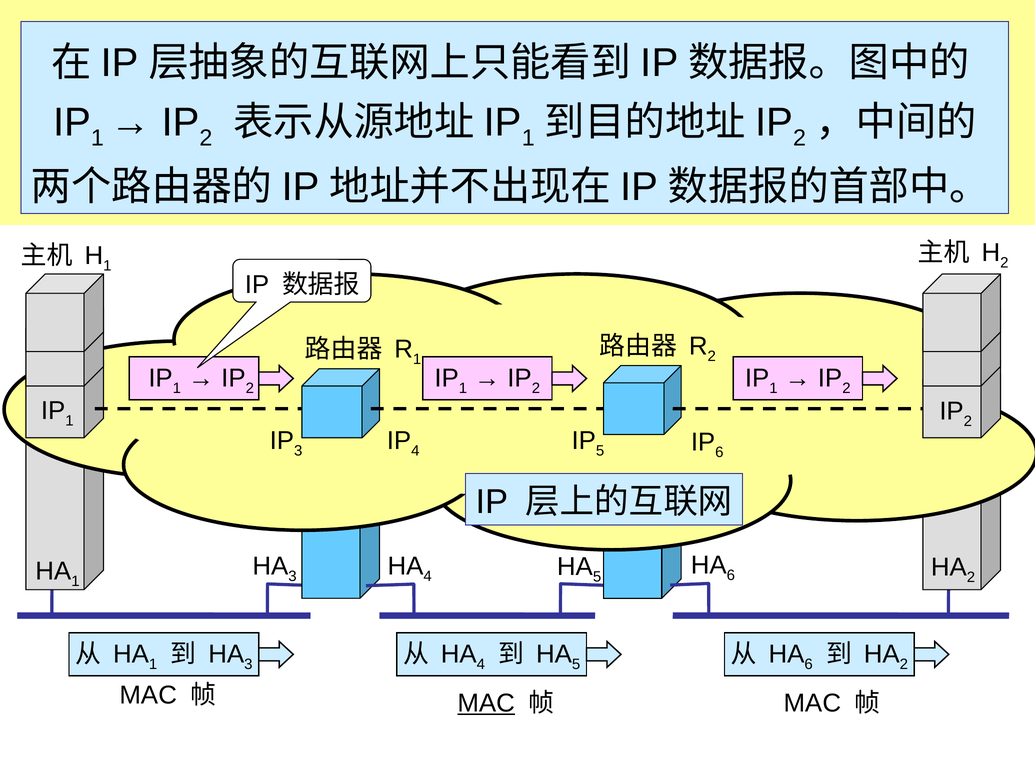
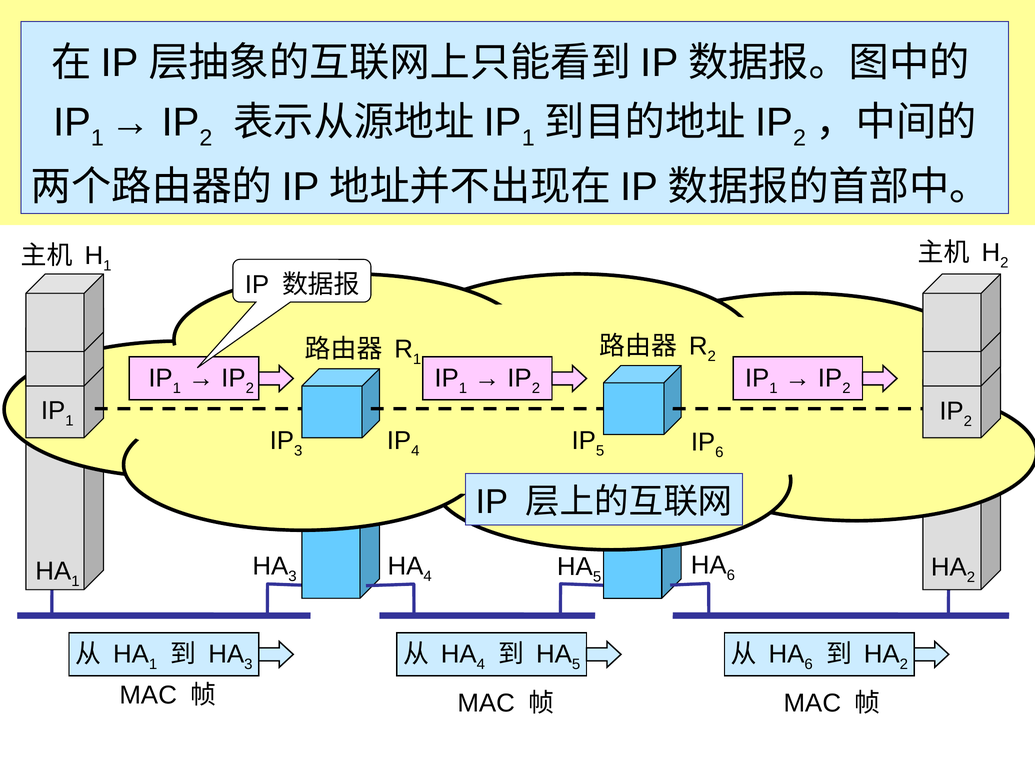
MAC underline: present -> none (486, 704)
